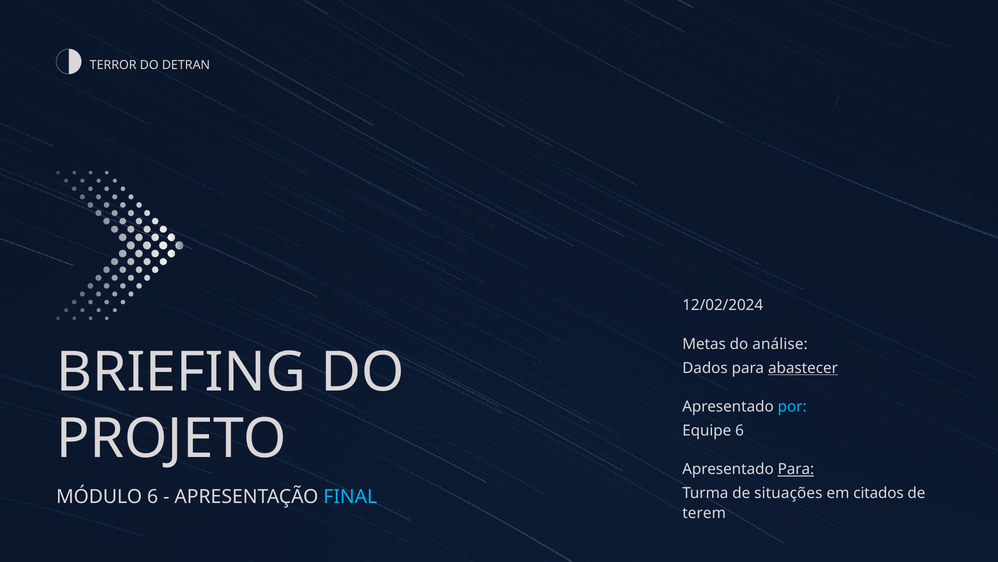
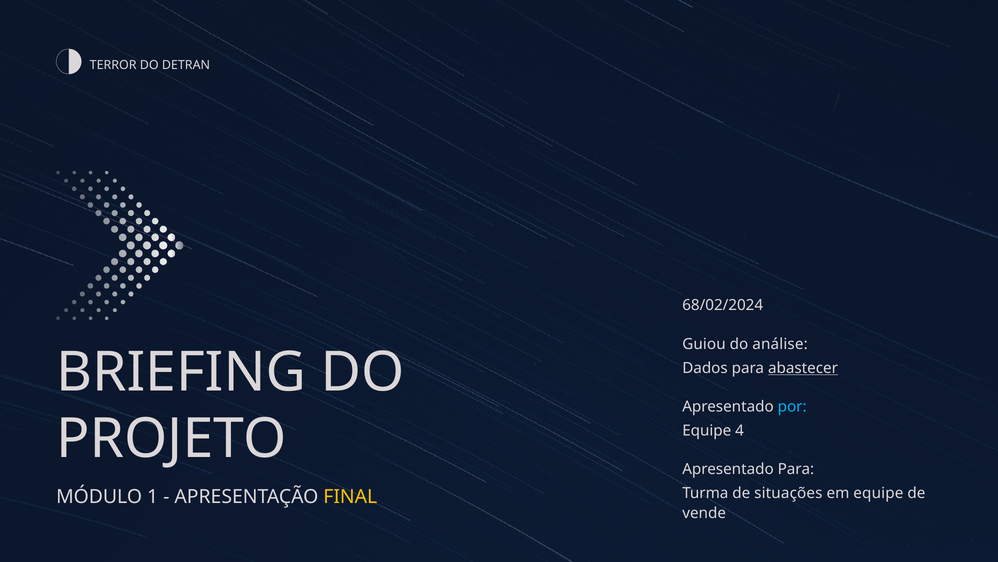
12/02/2024: 12/02/2024 -> 68/02/2024 (723, 305)
Metas: Metas -> Guiou (704, 344)
Equipe 6: 6 -> 4 (740, 430)
Para underline: present -> none (796, 469)
em citados: citados -> equipe (878, 493)
MÓDULO 6: 6 -> 1 (153, 496)
FINAL colour: light blue -> yellow (350, 496)
terem: terem -> vende (704, 513)
